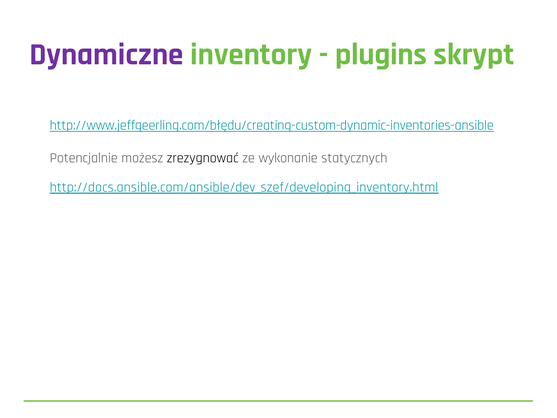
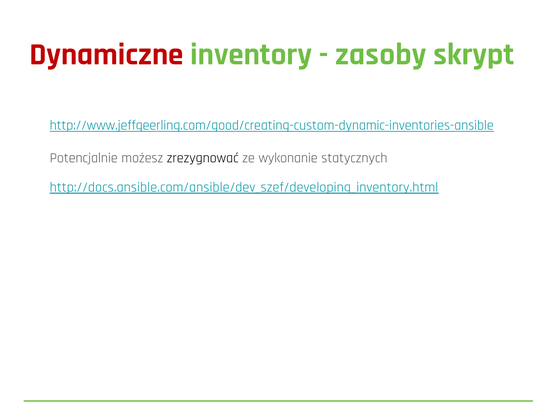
Dynamiczne colour: purple -> red (106, 54)
plugins: plugins -> zasoby (381, 54)
http://www.jeffgeerling.com/błędu/creating-custom-dynamic-inventories-ansible: http://www.jeffgeerling.com/błędu/creating-custom-dynamic-inventories-ansible -> http://www.jeffgeerling.com/good/creating-custom-dynamic-inventories-ansible (272, 125)
